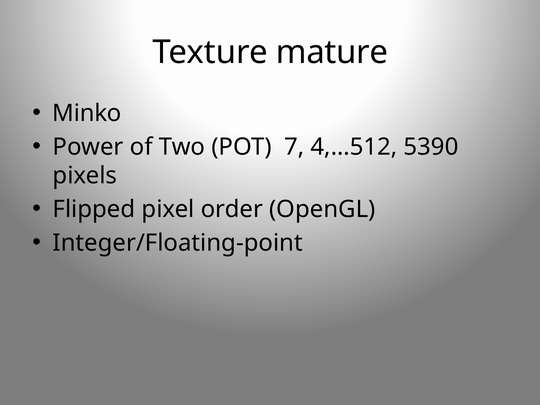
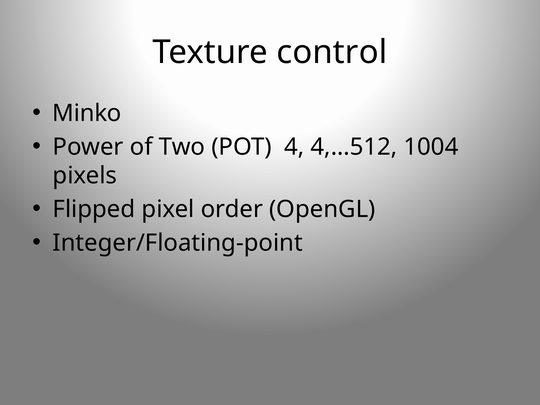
mature: mature -> control (332, 52)
7: 7 -> 4 (294, 147)
5390: 5390 -> 1004 (431, 147)
